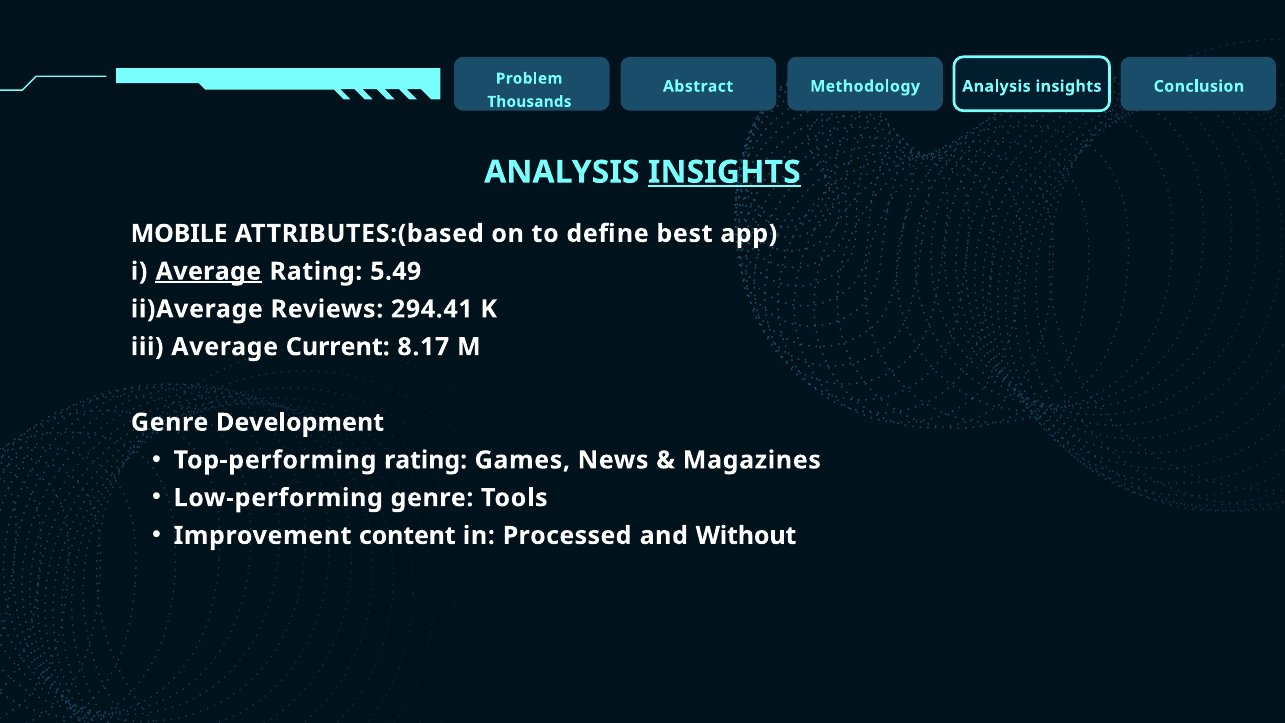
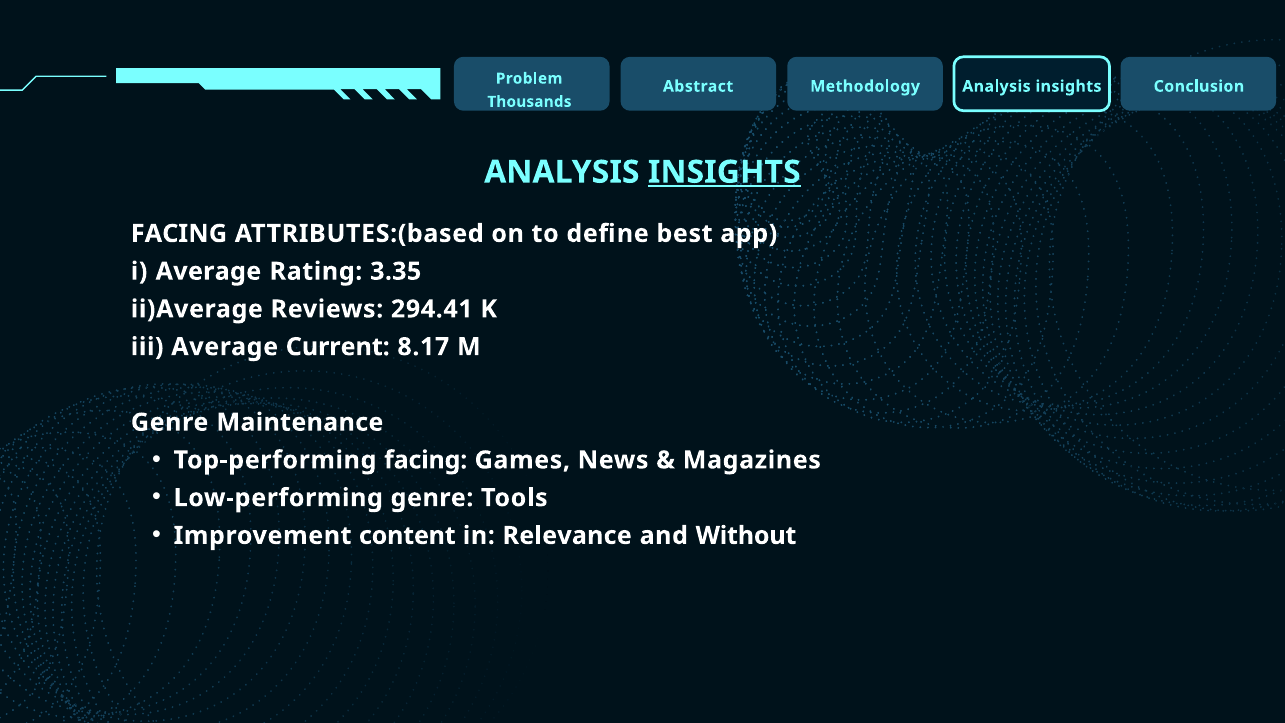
MOBILE: MOBILE -> FACING (179, 234)
Average underline: present -> none (208, 271)
5.49: 5.49 -> 3.35 (396, 271)
Development: Development -> Maintenance (300, 422)
Top-performing rating: rating -> facing (426, 460)
Processed: Processed -> Relevance (567, 536)
